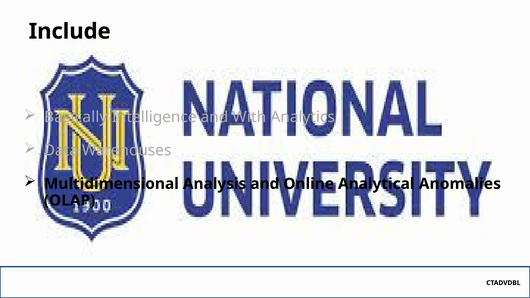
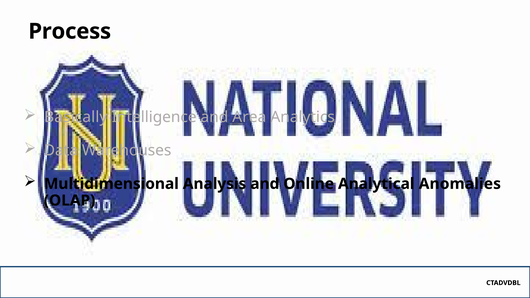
Include: Include -> Process (70, 31)
With: With -> Area (249, 117)
